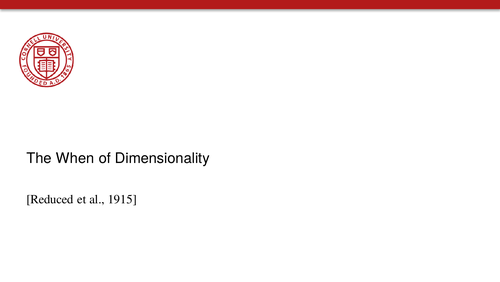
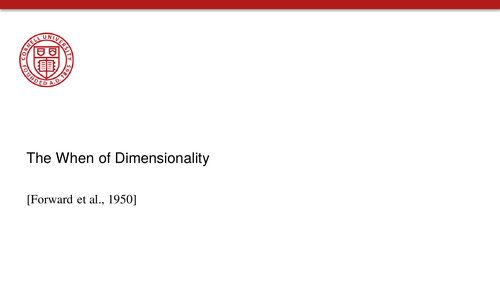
Reduced: Reduced -> Forward (50, 199)
1915: 1915 -> 1950 (122, 199)
